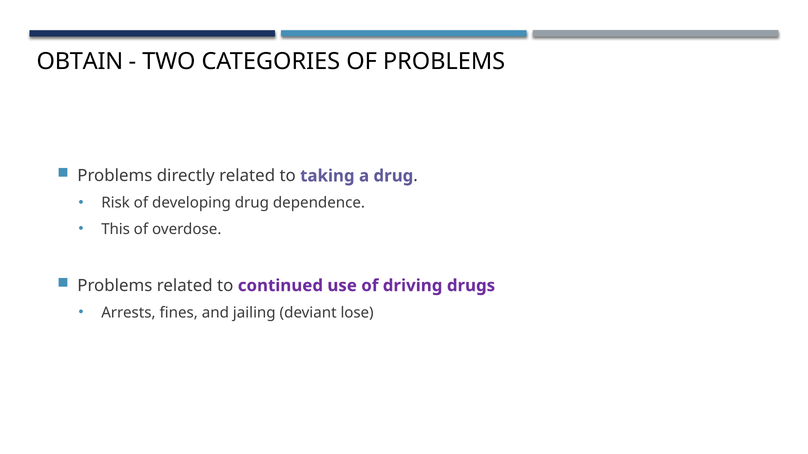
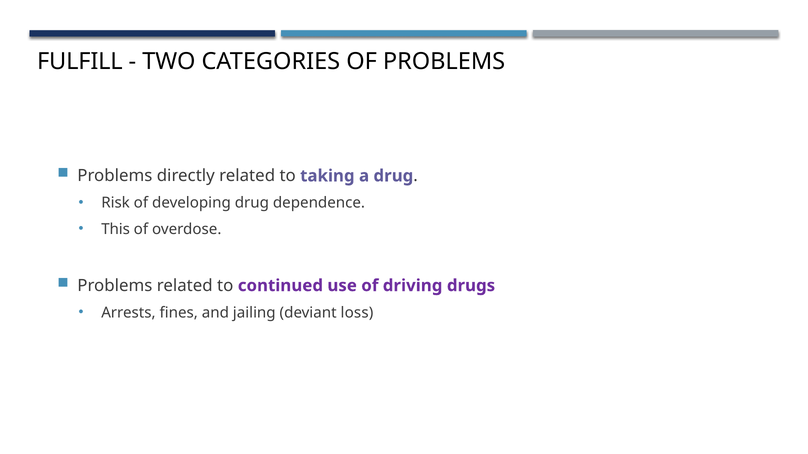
OBTAIN: OBTAIN -> FULFILL (80, 61)
lose: lose -> loss (357, 313)
